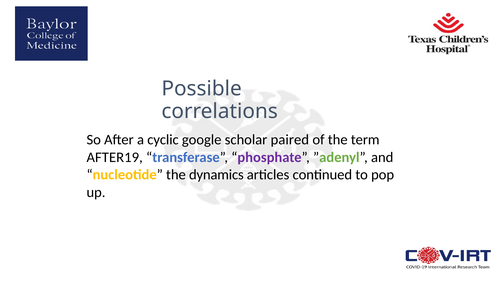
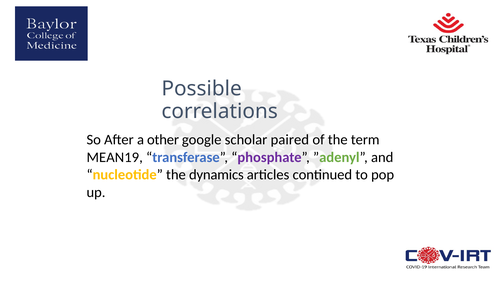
cyclic: cyclic -> other (163, 140)
AFTER19: AFTER19 -> MEAN19 (115, 157)
